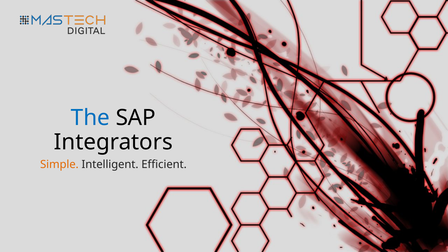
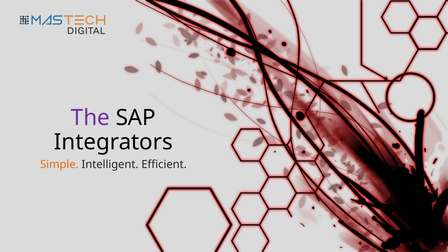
The colour: blue -> purple (90, 118)
